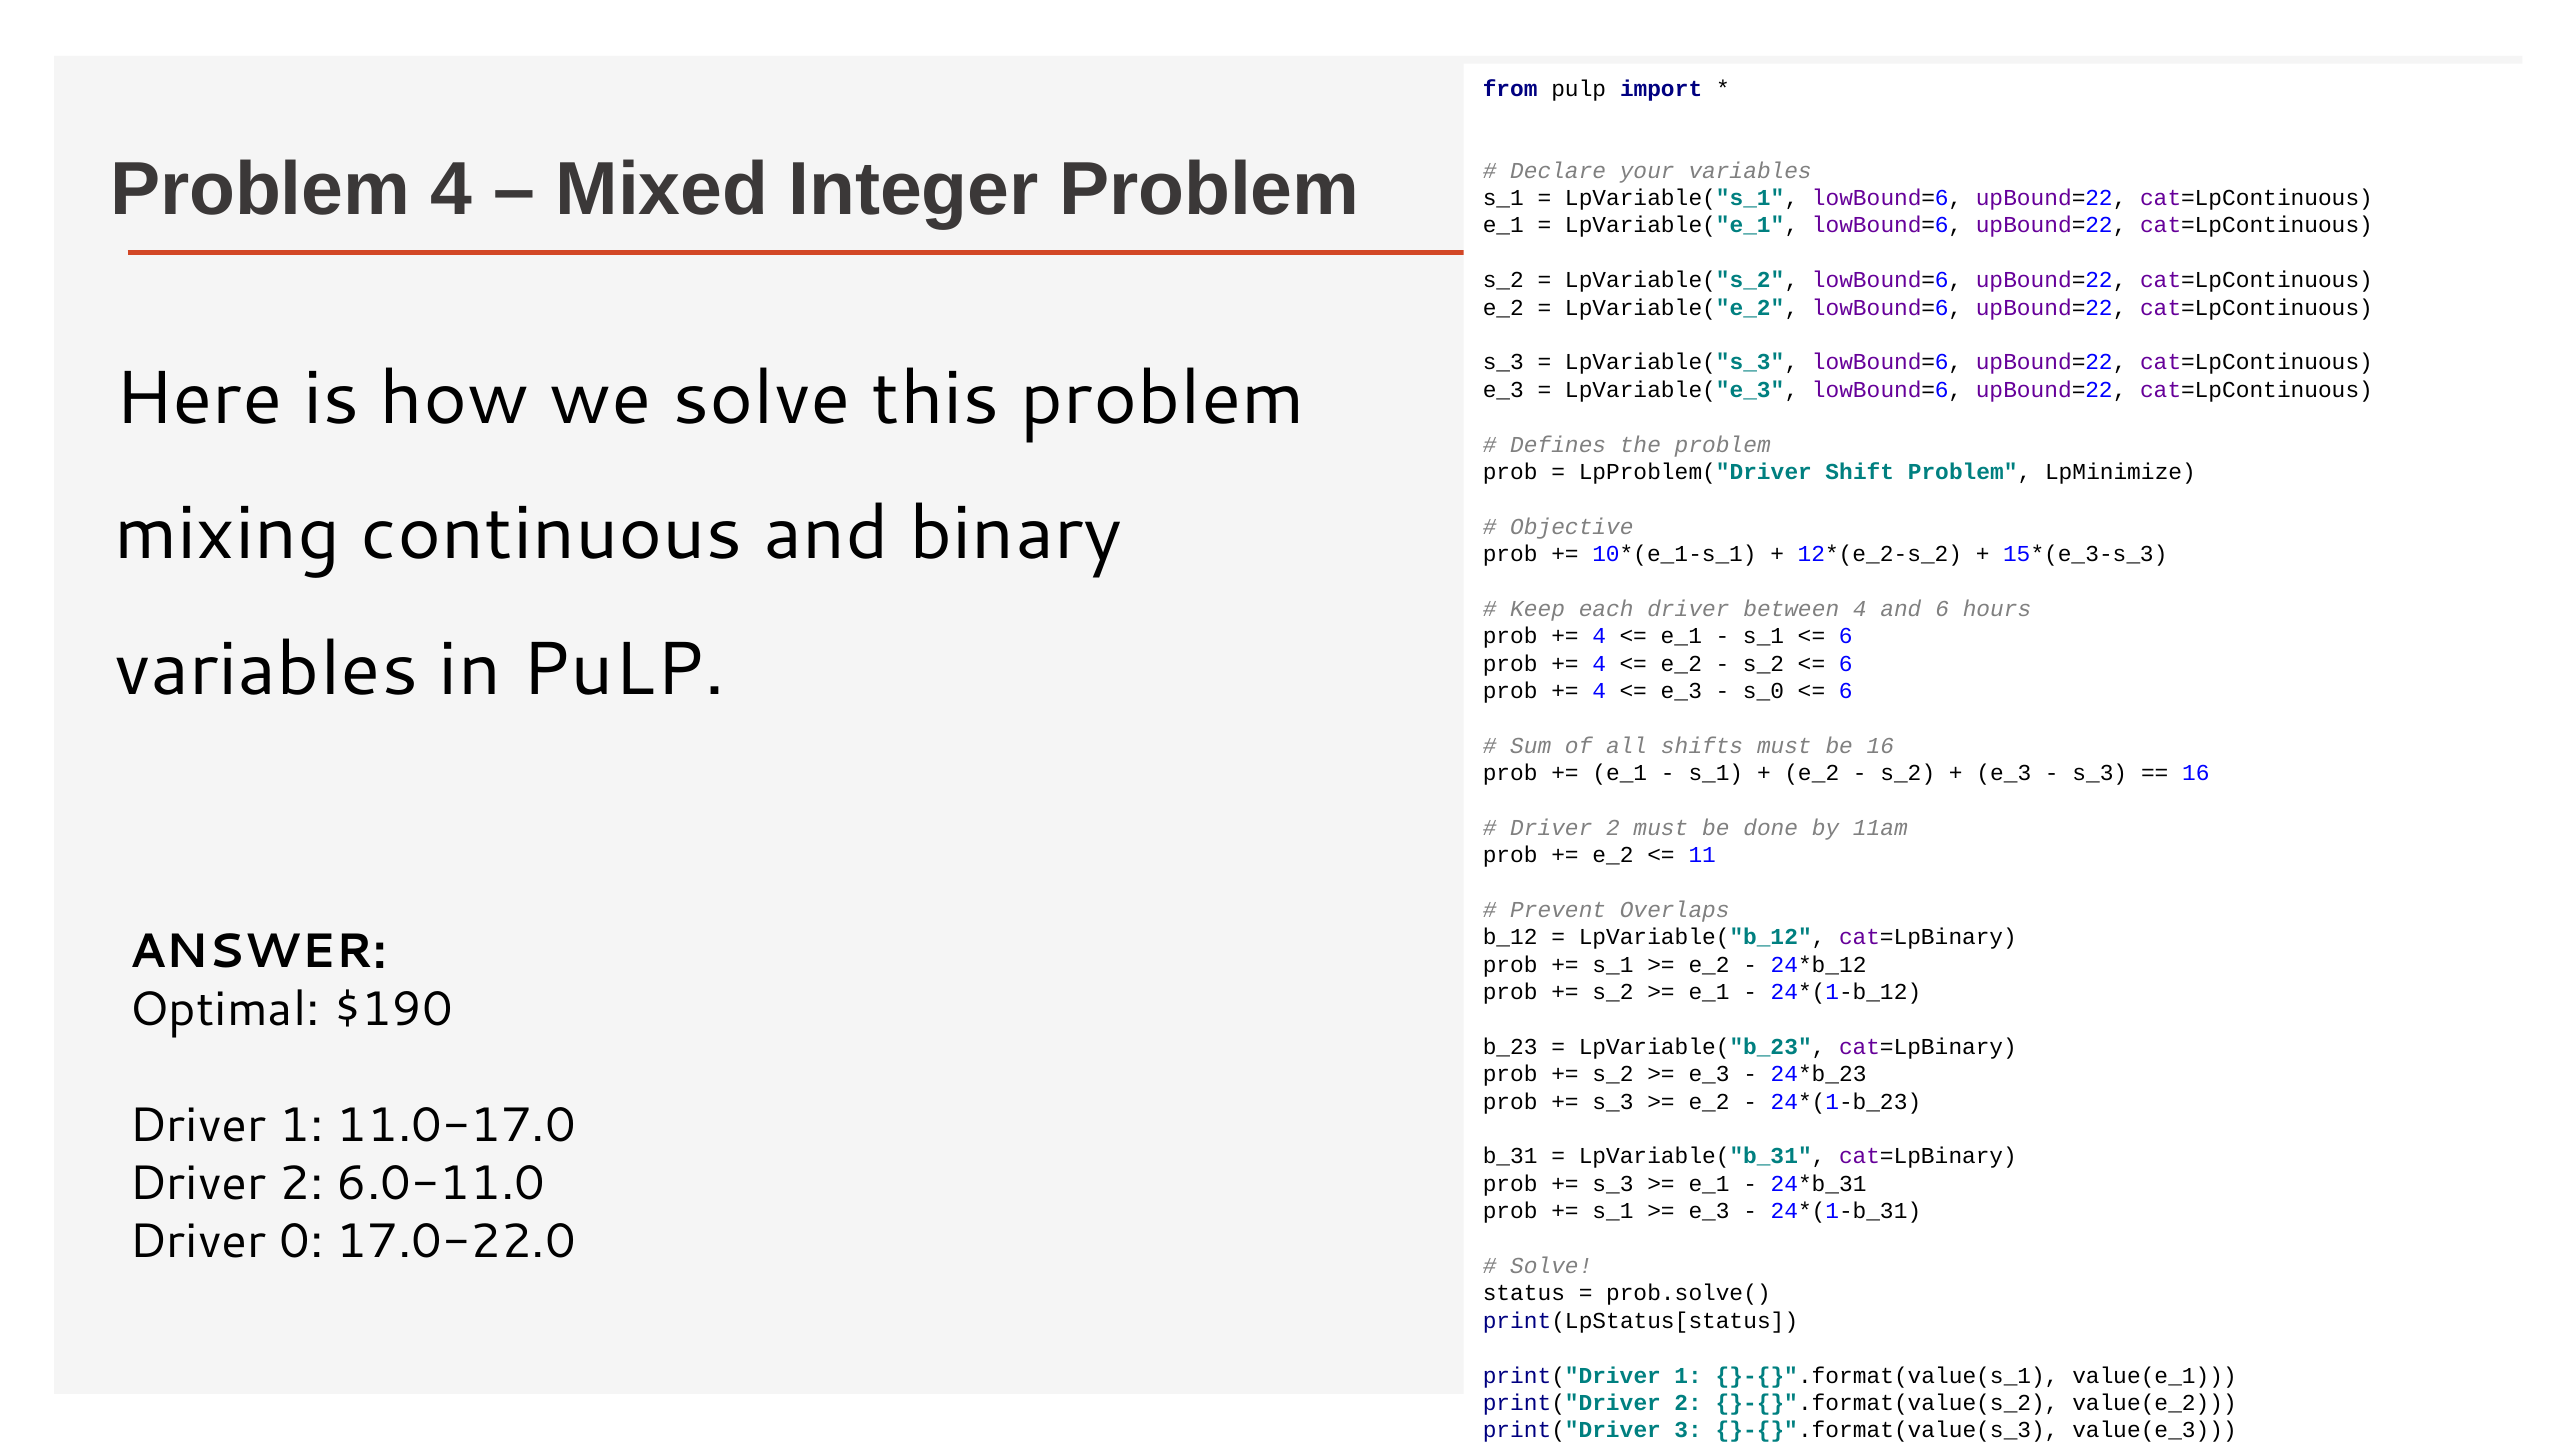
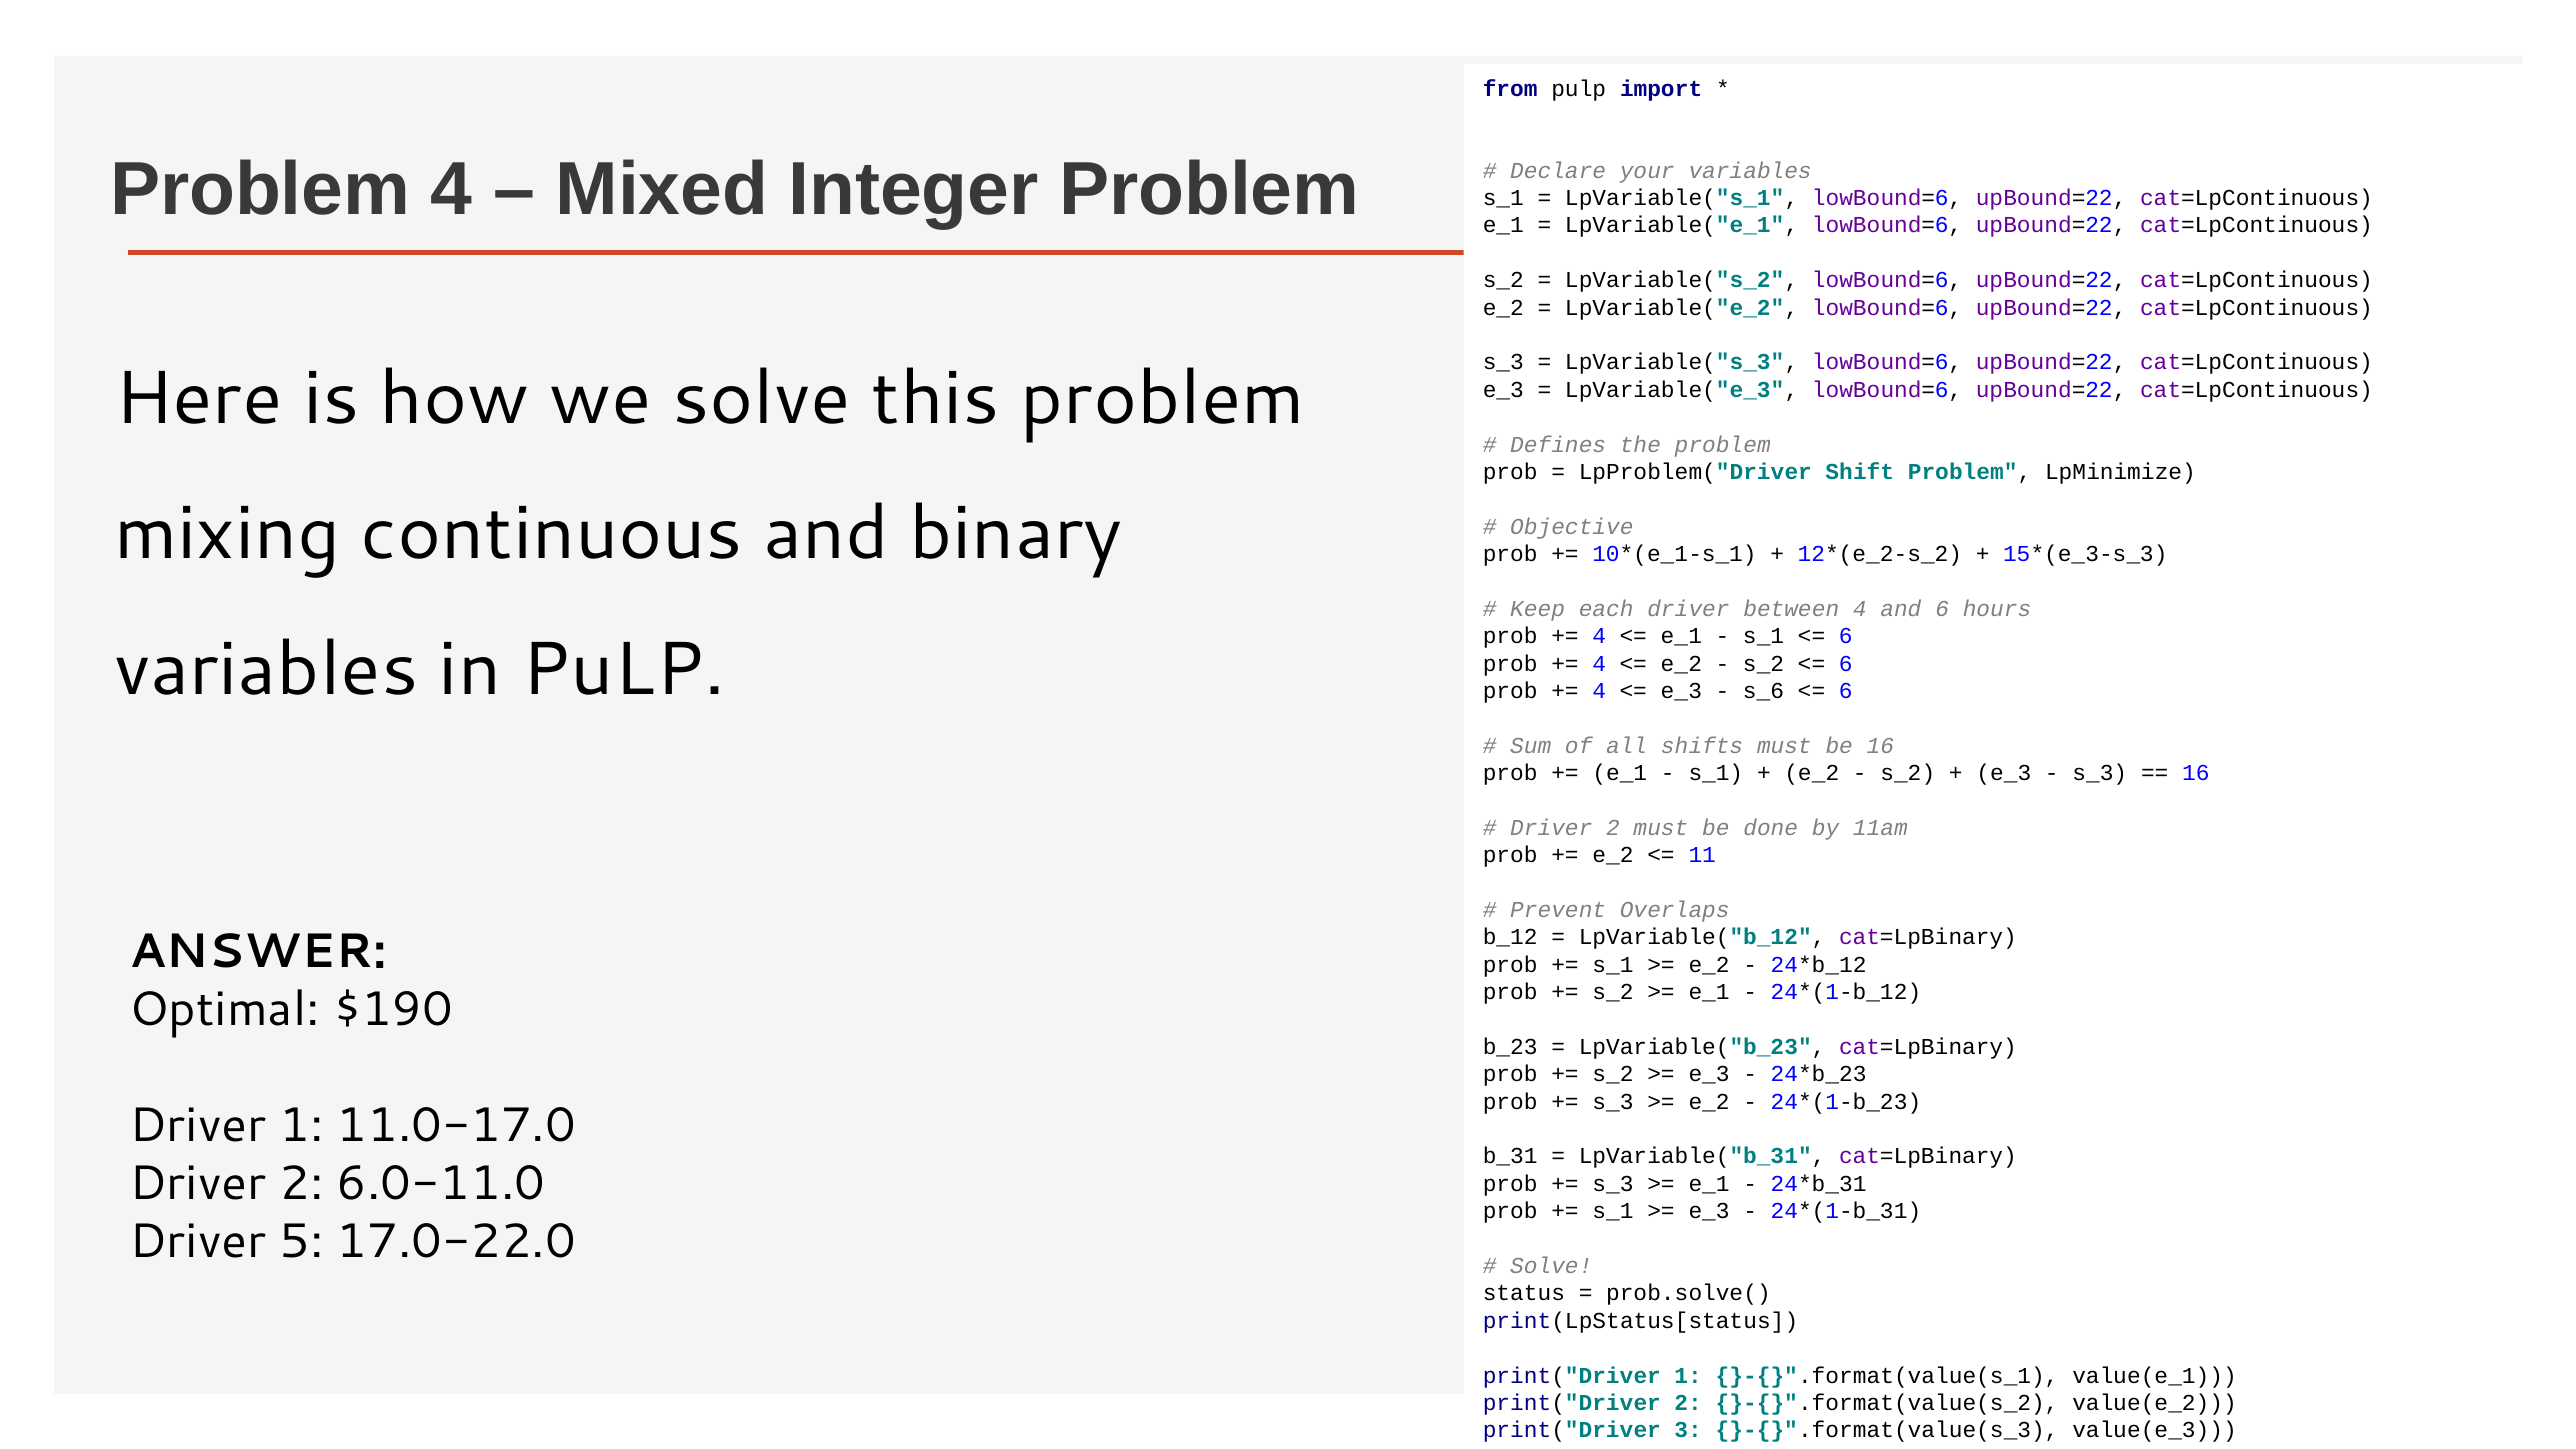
s_0: s_0 -> s_6 (1763, 691)
0: 0 -> 5 (301, 1242)
